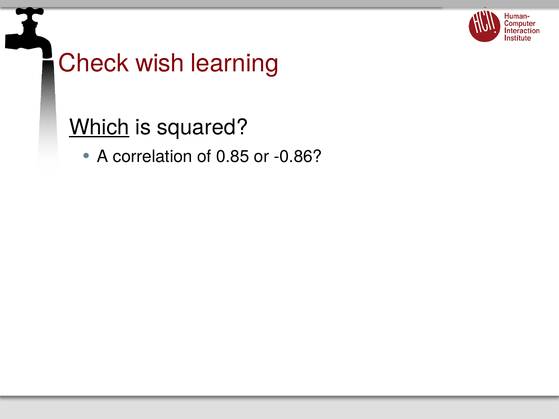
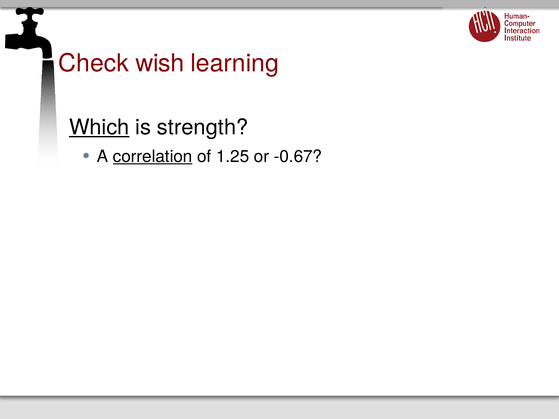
squared: squared -> strength (203, 127)
correlation underline: none -> present (153, 157)
0.85: 0.85 -> 1.25 (233, 157)
-0.86: -0.86 -> -0.67 (298, 157)
